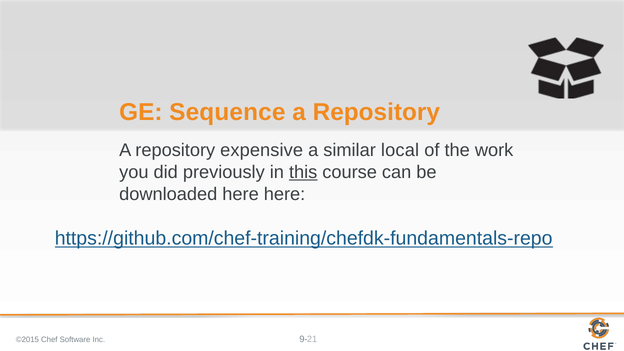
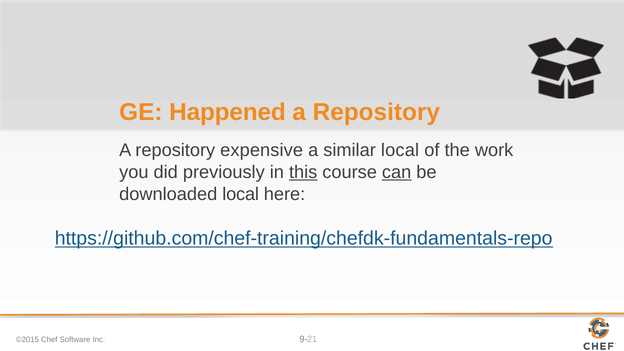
Sequence: Sequence -> Happened (228, 112)
can underline: none -> present (397, 172)
downloaded here: here -> local (241, 194)
